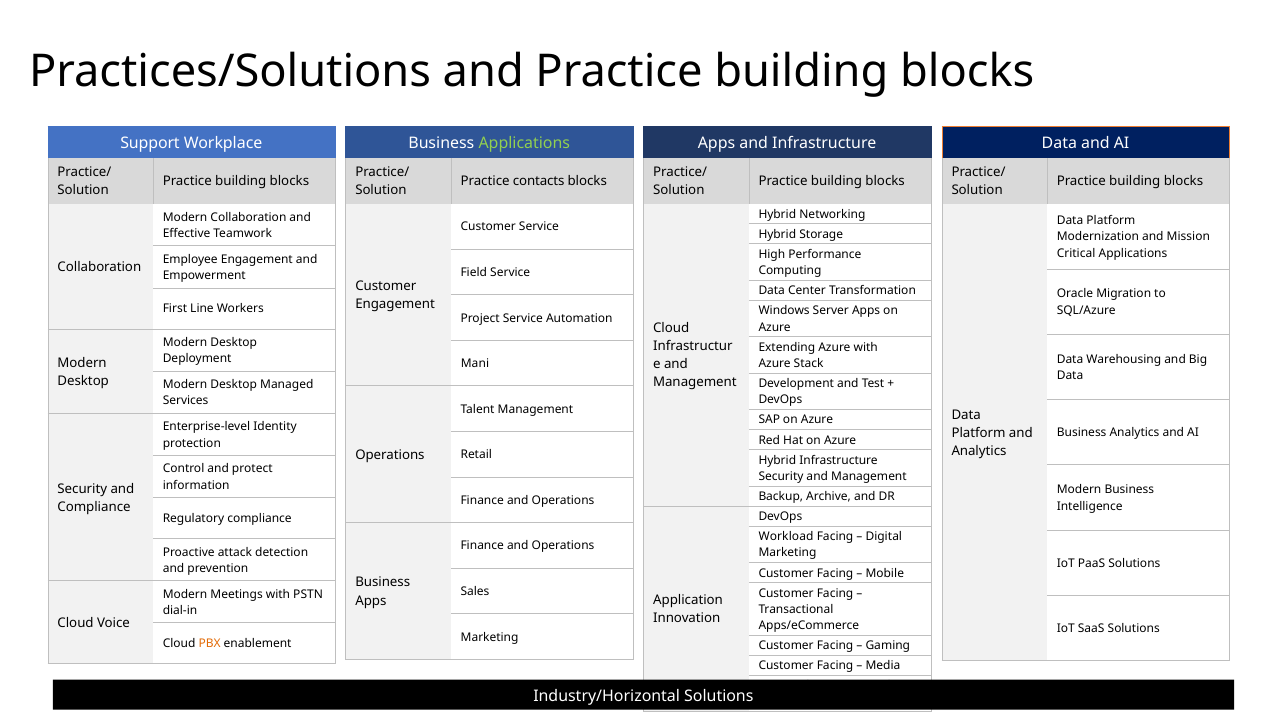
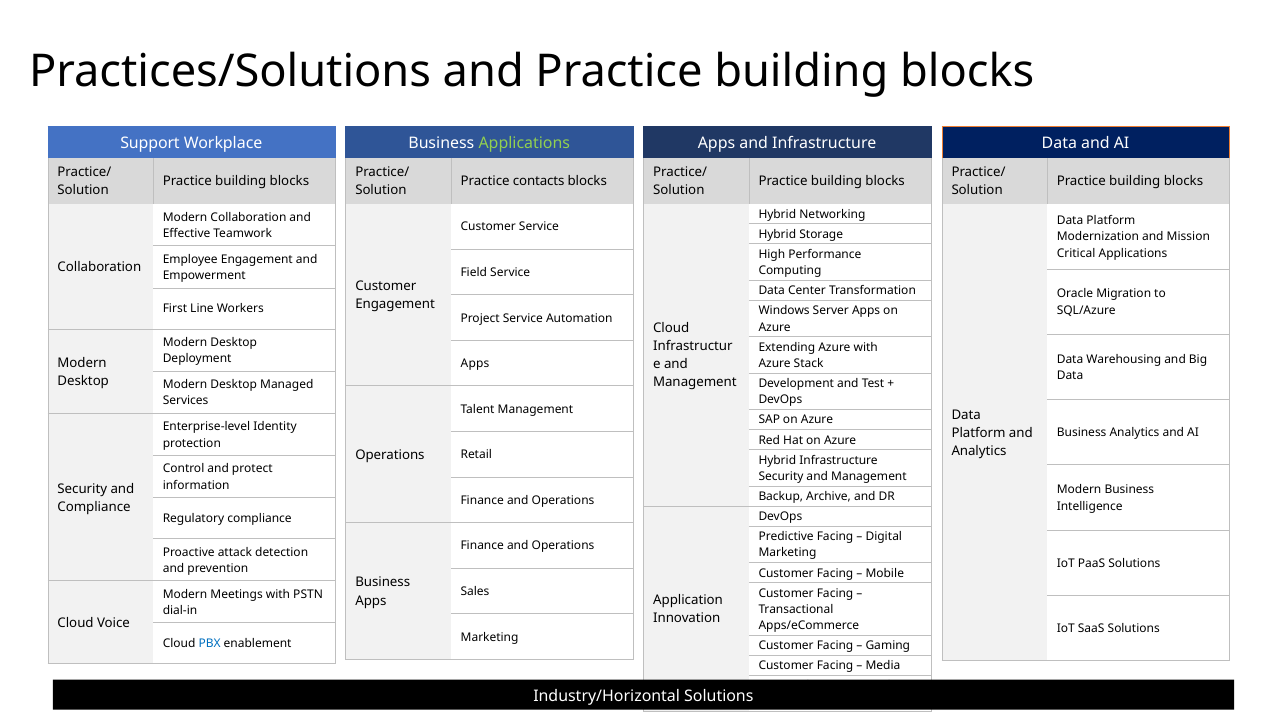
Mani: Mani -> Apps (475, 364)
Workload: Workload -> Predictive (786, 537)
PBX colour: orange -> blue (210, 644)
